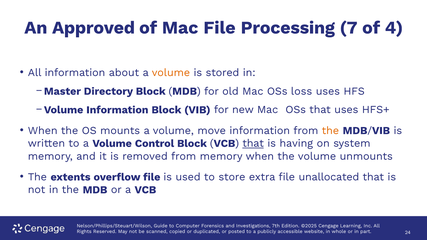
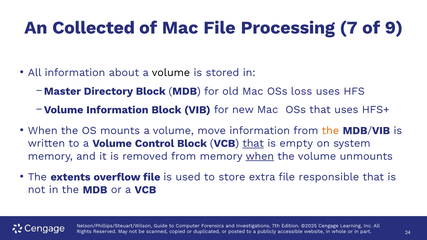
Approved: Approved -> Collected (94, 28)
4: 4 -> 9 (394, 28)
volume colour: orange -> black (171, 73)
having: having -> empty (296, 143)
when underline: none -> present (260, 156)
unallocated: unallocated -> responsible (329, 177)
